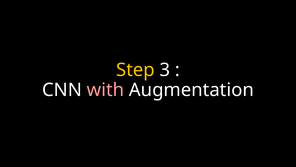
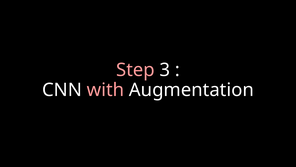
Step colour: yellow -> pink (135, 70)
